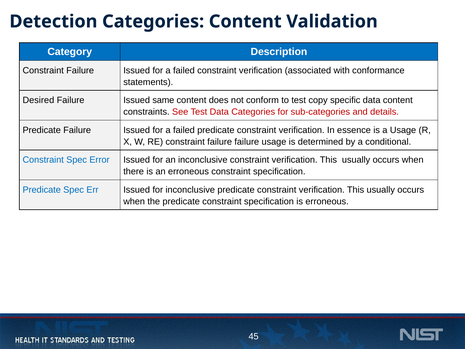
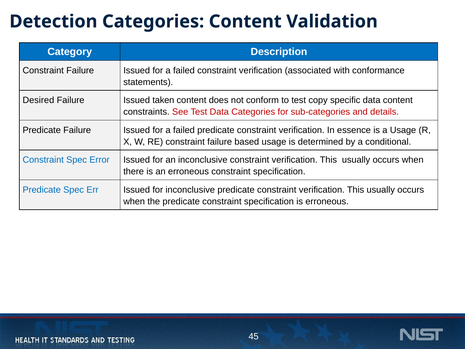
same: same -> taken (163, 100)
failure failure: failure -> based (247, 142)
